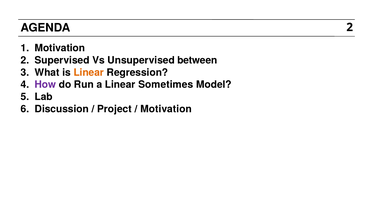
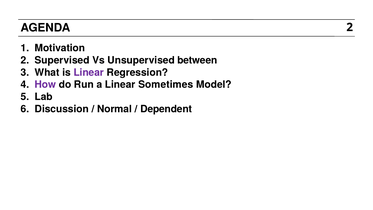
Linear colour: orange -> purple (89, 72)
Project: Project -> Normal (115, 109)
Motivation: Motivation -> Dependent (166, 109)
